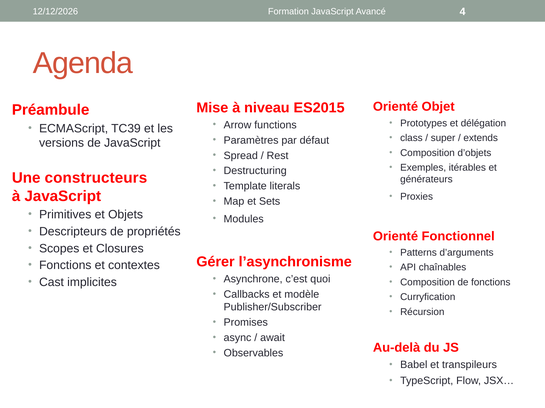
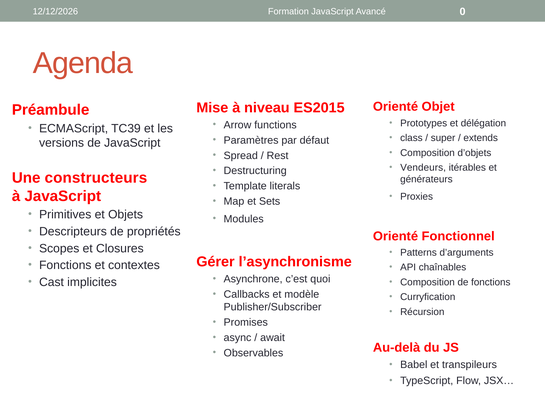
4: 4 -> 0 (463, 12)
Exemples: Exemples -> Vendeurs (423, 168)
